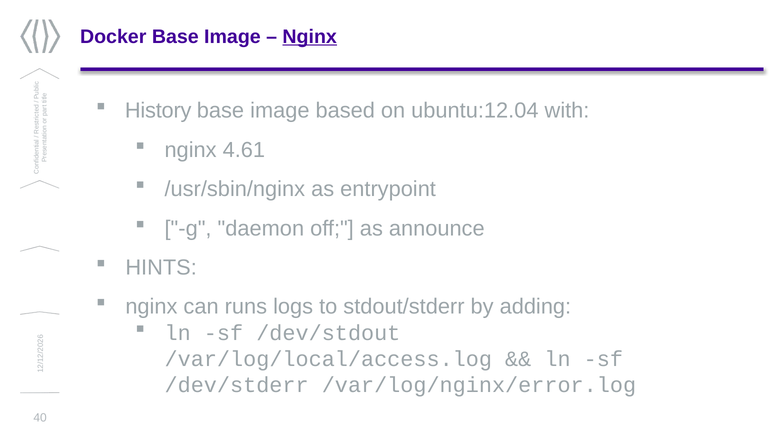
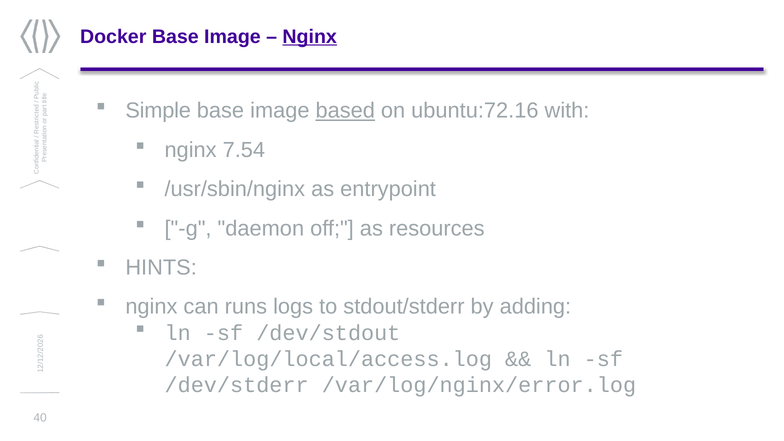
History: History -> Simple (158, 111)
based underline: none -> present (345, 111)
ubuntu:12.04: ubuntu:12.04 -> ubuntu:72.16 (475, 111)
4.61: 4.61 -> 7.54 (244, 150)
announce: announce -> resources (437, 228)
